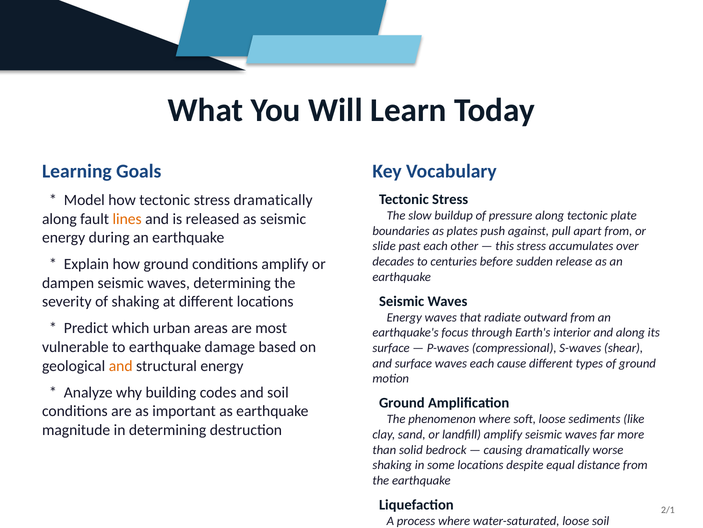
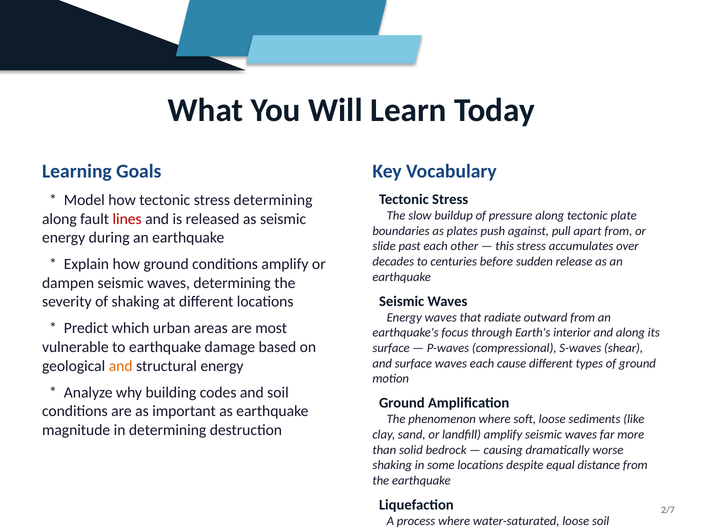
stress dramatically: dramatically -> determining (273, 200)
lines colour: orange -> red (127, 219)
2/1: 2/1 -> 2/7 (668, 509)
